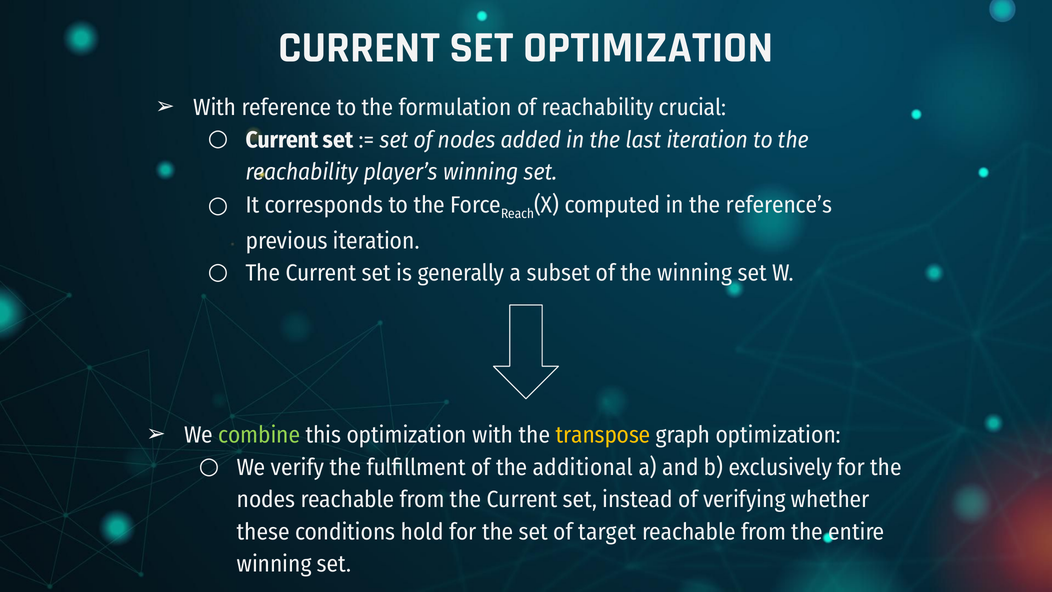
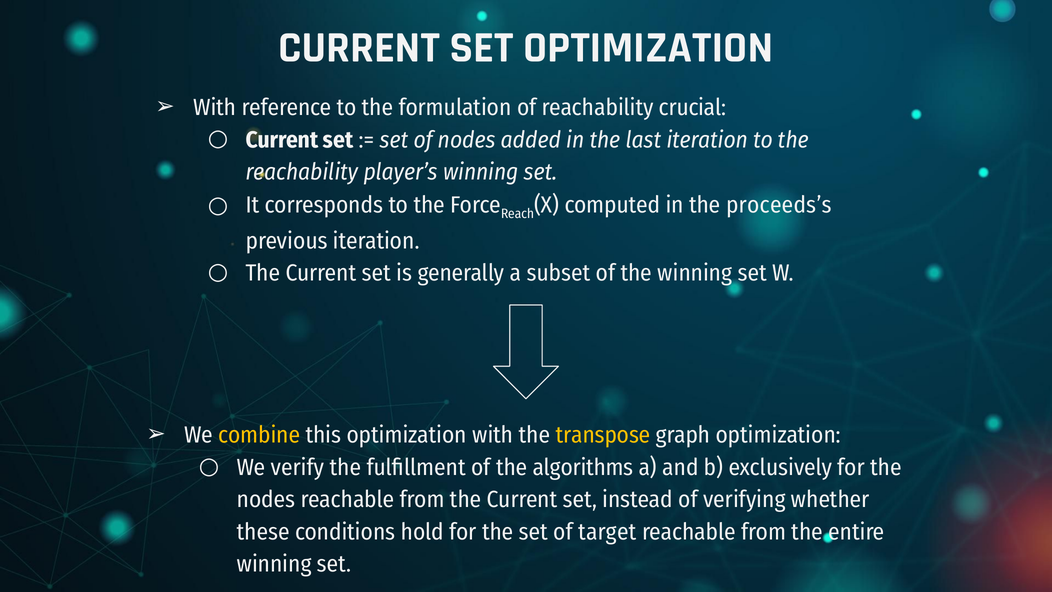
reference’s: reference’s -> proceeds’s (779, 205)
combine colour: light green -> yellow (259, 435)
additional: additional -> algorithms (583, 467)
